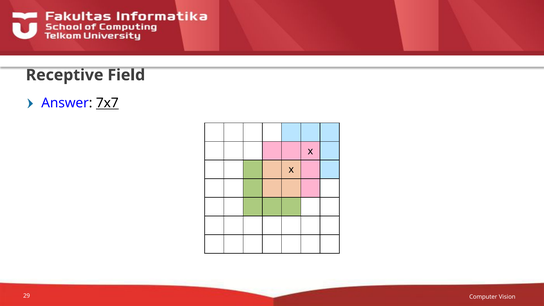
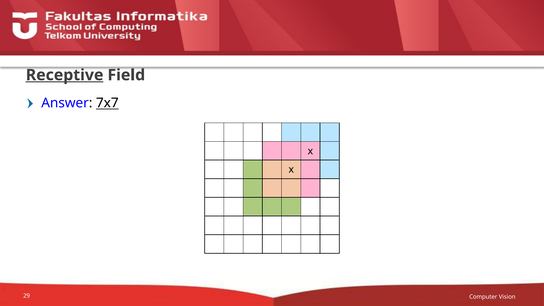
Receptive underline: none -> present (65, 75)
